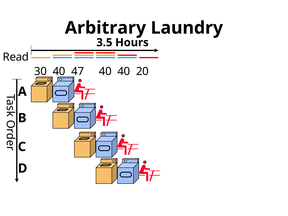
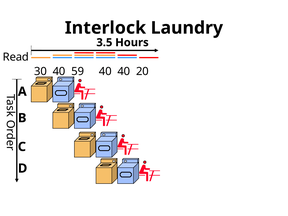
Arbitrary: Arbitrary -> Interlock (105, 28)
47: 47 -> 59 (78, 71)
